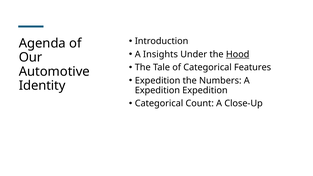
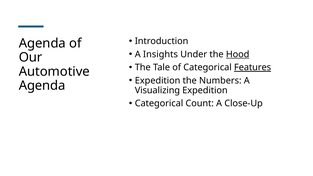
Features underline: none -> present (253, 67)
Identity: Identity -> Agenda (42, 86)
Expedition: Expedition -> Visualizing (157, 90)
